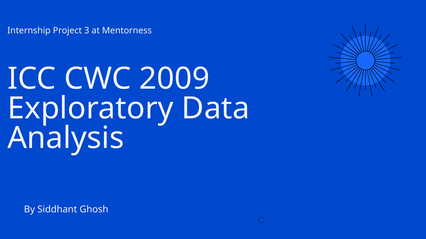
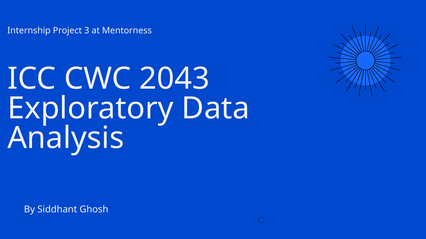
2009: 2009 -> 2043 (174, 79)
